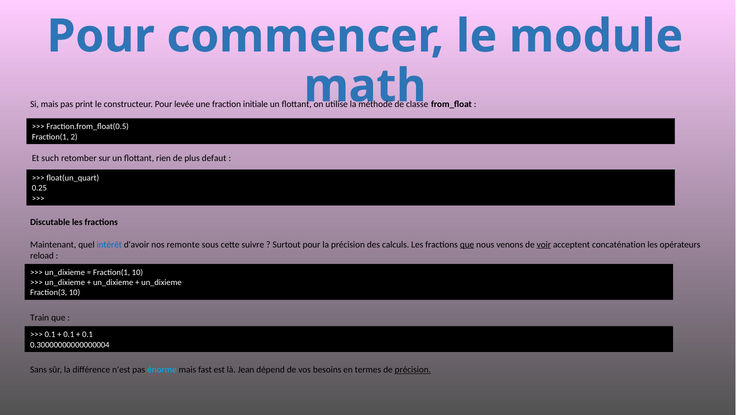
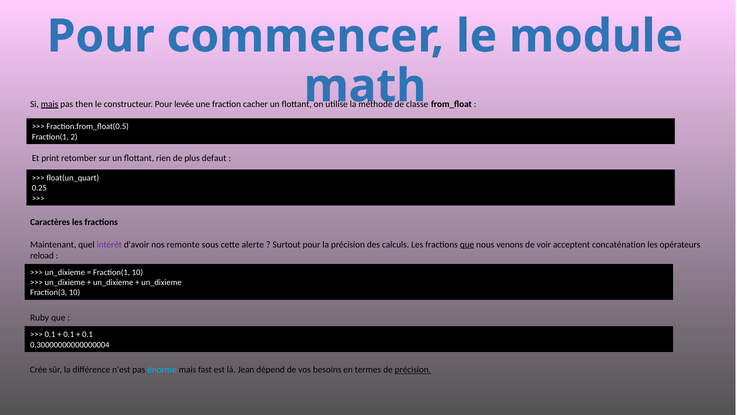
mais underline: none -> present (50, 104)
print: print -> then (84, 104)
initiale: initiale -> cacher (255, 104)
such: such -> print (50, 158)
Discutable: Discutable -> Caractères (50, 222)
intérêt colour: blue -> purple (109, 244)
suivre: suivre -> alerte (253, 244)
voir underline: present -> none (544, 244)
Train: Train -> Ruby (40, 317)
Sans: Sans -> Crée (38, 369)
